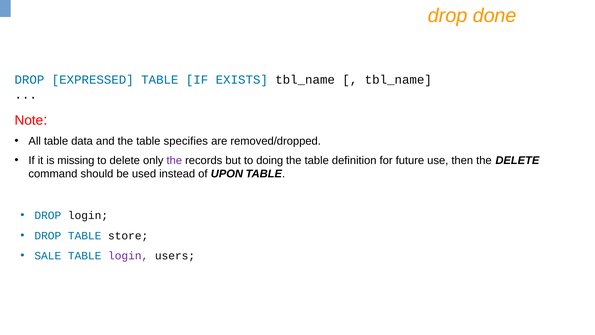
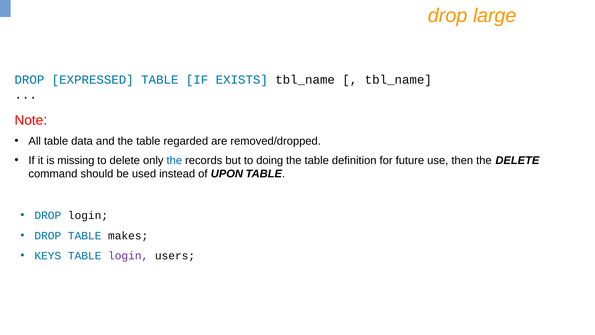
done: done -> large (495, 15)
specifies: specifies -> regarded (186, 141)
the colour: purple -> blue (174, 160)
store: store -> makes (128, 235)
SALE: SALE -> KEYS (48, 256)
